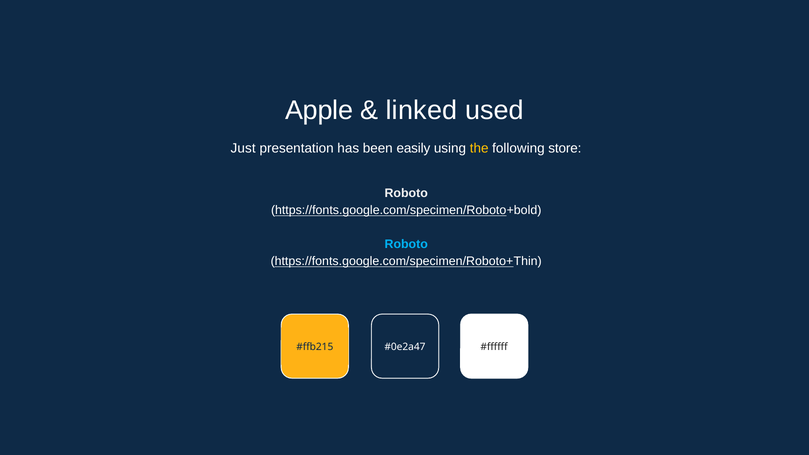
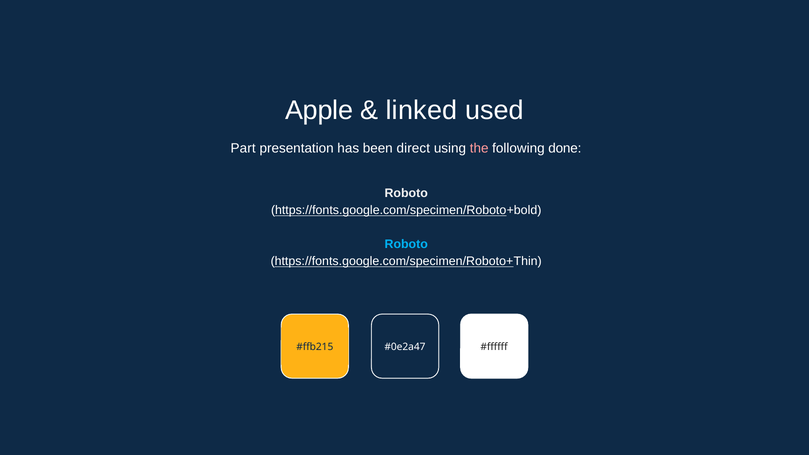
Just: Just -> Part (243, 149)
easily: easily -> direct (413, 149)
the colour: yellow -> pink (479, 149)
store: store -> done (565, 149)
